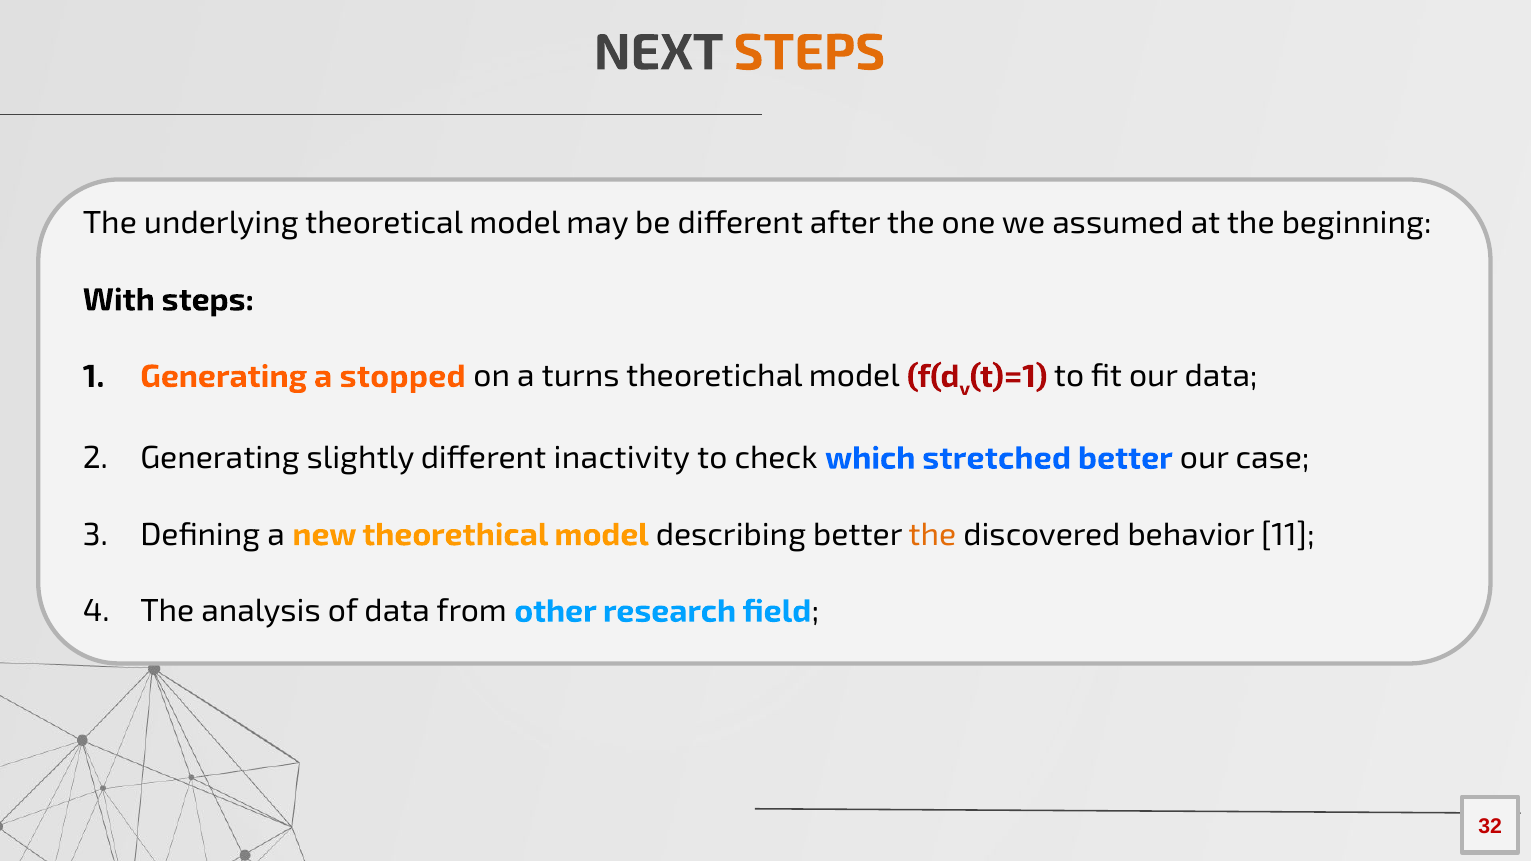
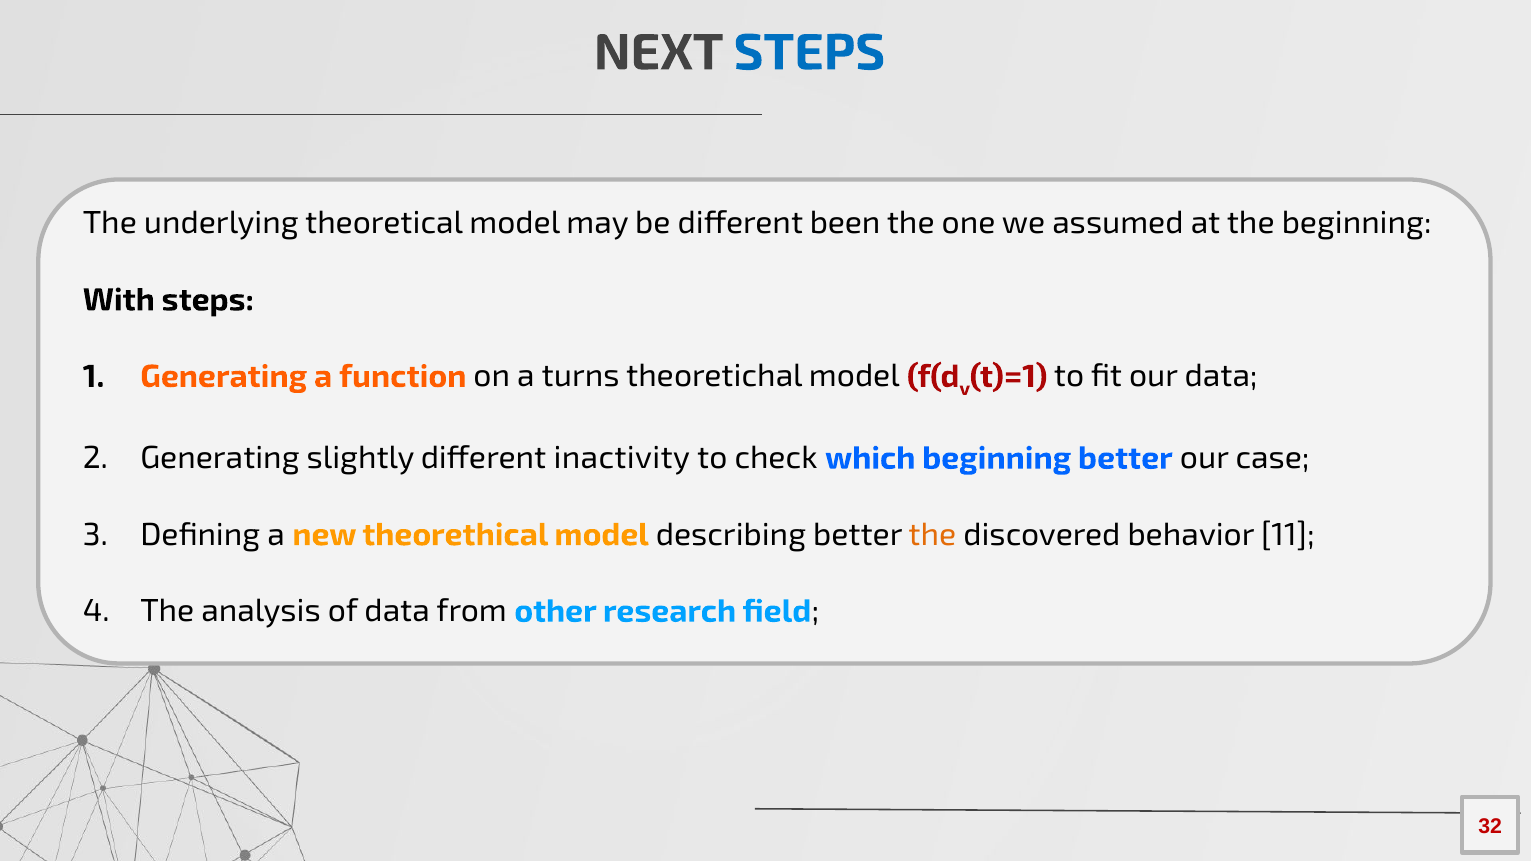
STEPS colour: orange -> blue (809, 53)
after: after -> been (845, 223)
stopped: stopped -> function (403, 376)
which stretched: stretched -> beginning (997, 458)
